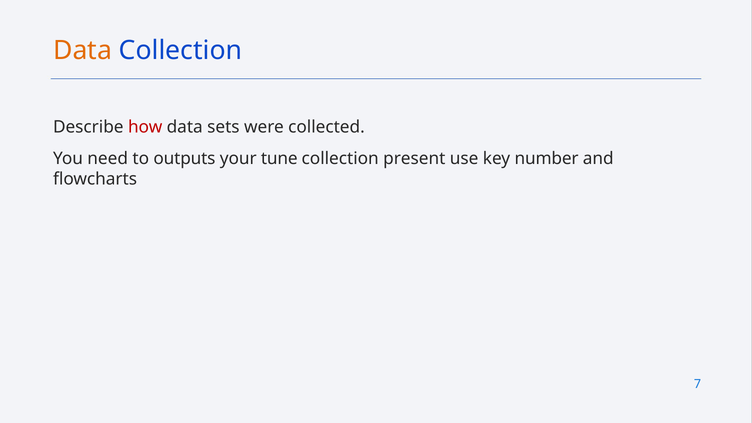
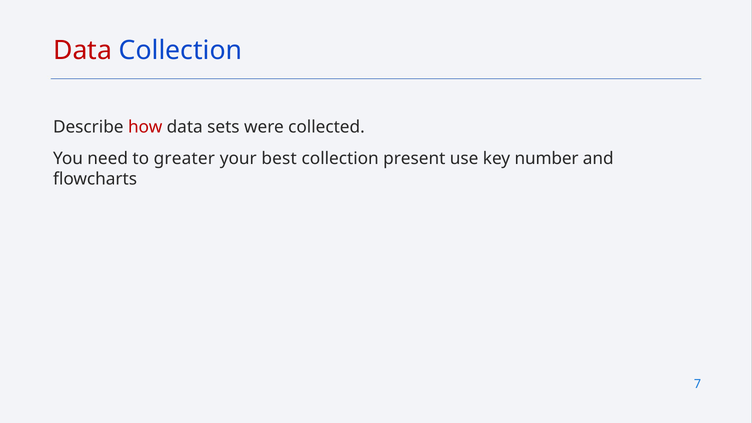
Data colour: orange -> red (83, 50)
outputs: outputs -> greater (184, 159)
tune: tune -> best (279, 159)
